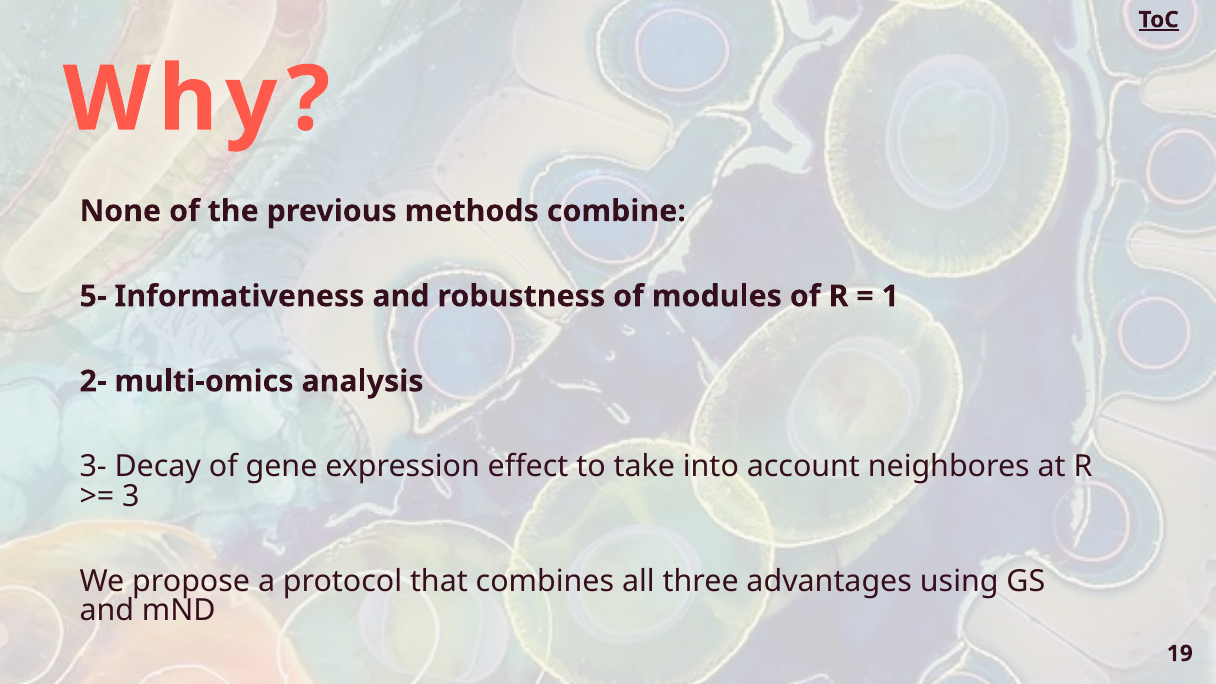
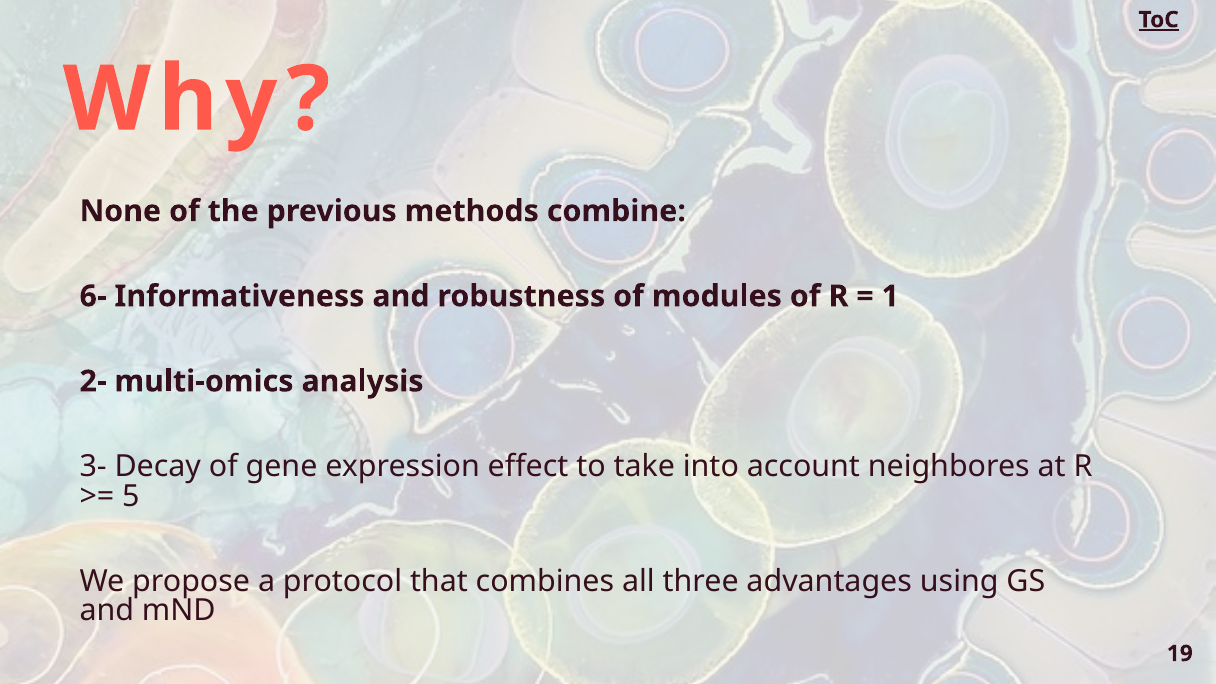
5-: 5- -> 6- (93, 296)
3: 3 -> 5 (131, 496)
